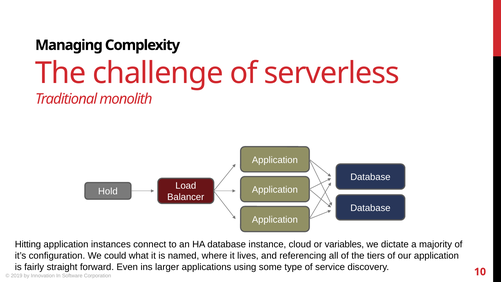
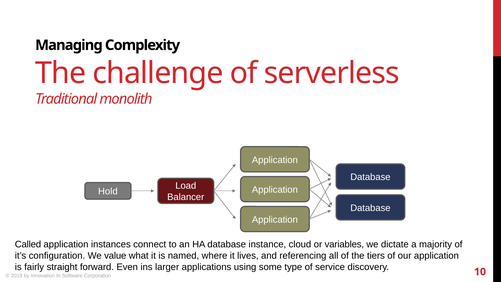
Hitting: Hitting -> Called (28, 244)
could: could -> value (115, 256)
